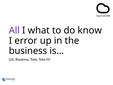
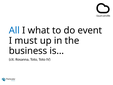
All colour: purple -> blue (14, 30)
know: know -> event (90, 30)
error: error -> must (26, 40)
